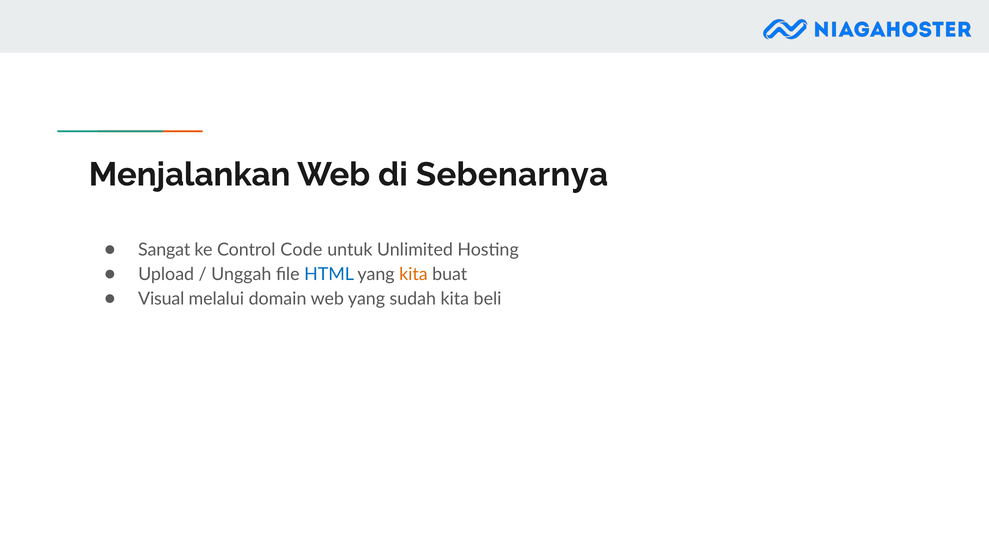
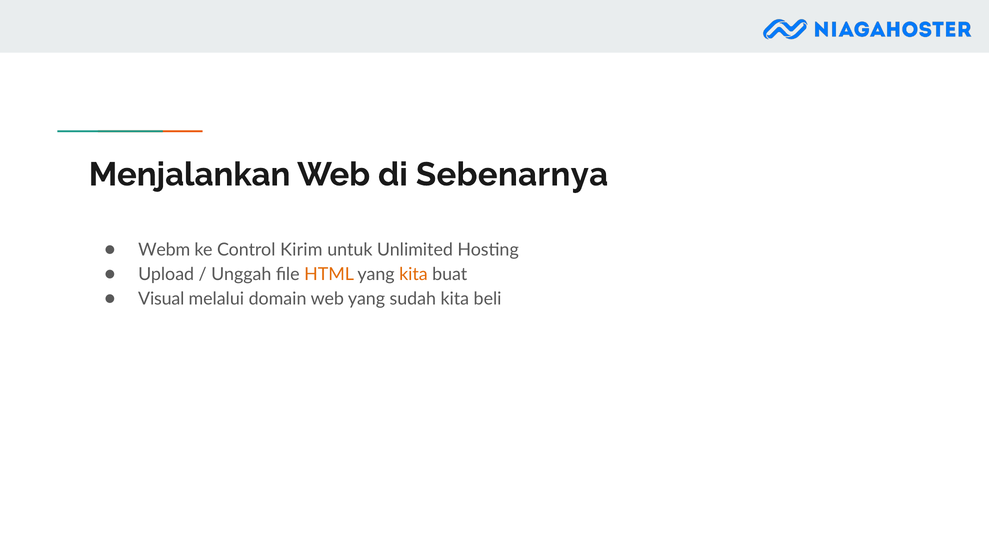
Sangat: Sangat -> Webm (164, 250)
Code: Code -> Kirim (301, 250)
HTML colour: blue -> orange (329, 274)
